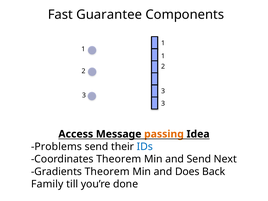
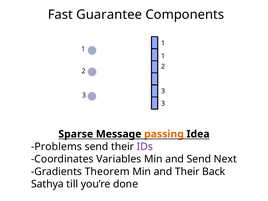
Access: Access -> Sparse (76, 134)
IDs colour: blue -> purple (145, 147)
Coordinates Theorem: Theorem -> Variables (119, 159)
and Does: Does -> Their (187, 172)
Family: Family -> Sathya (47, 184)
